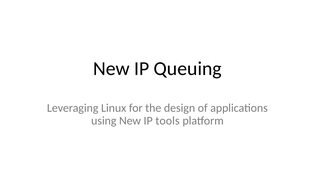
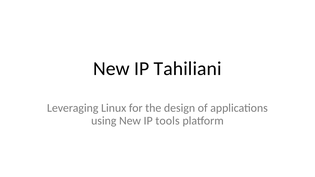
Queuing: Queuing -> Tahiliani (188, 69)
